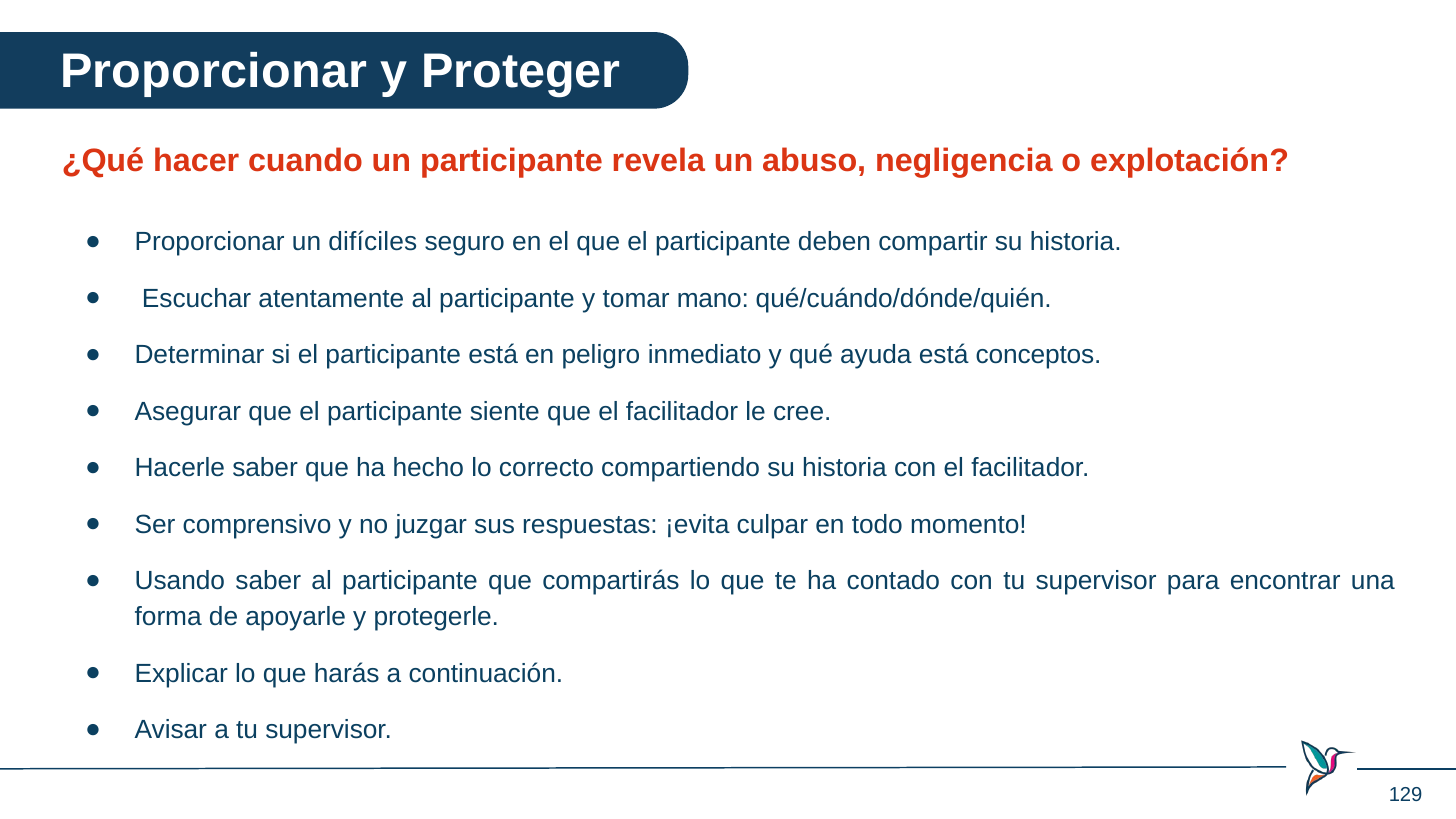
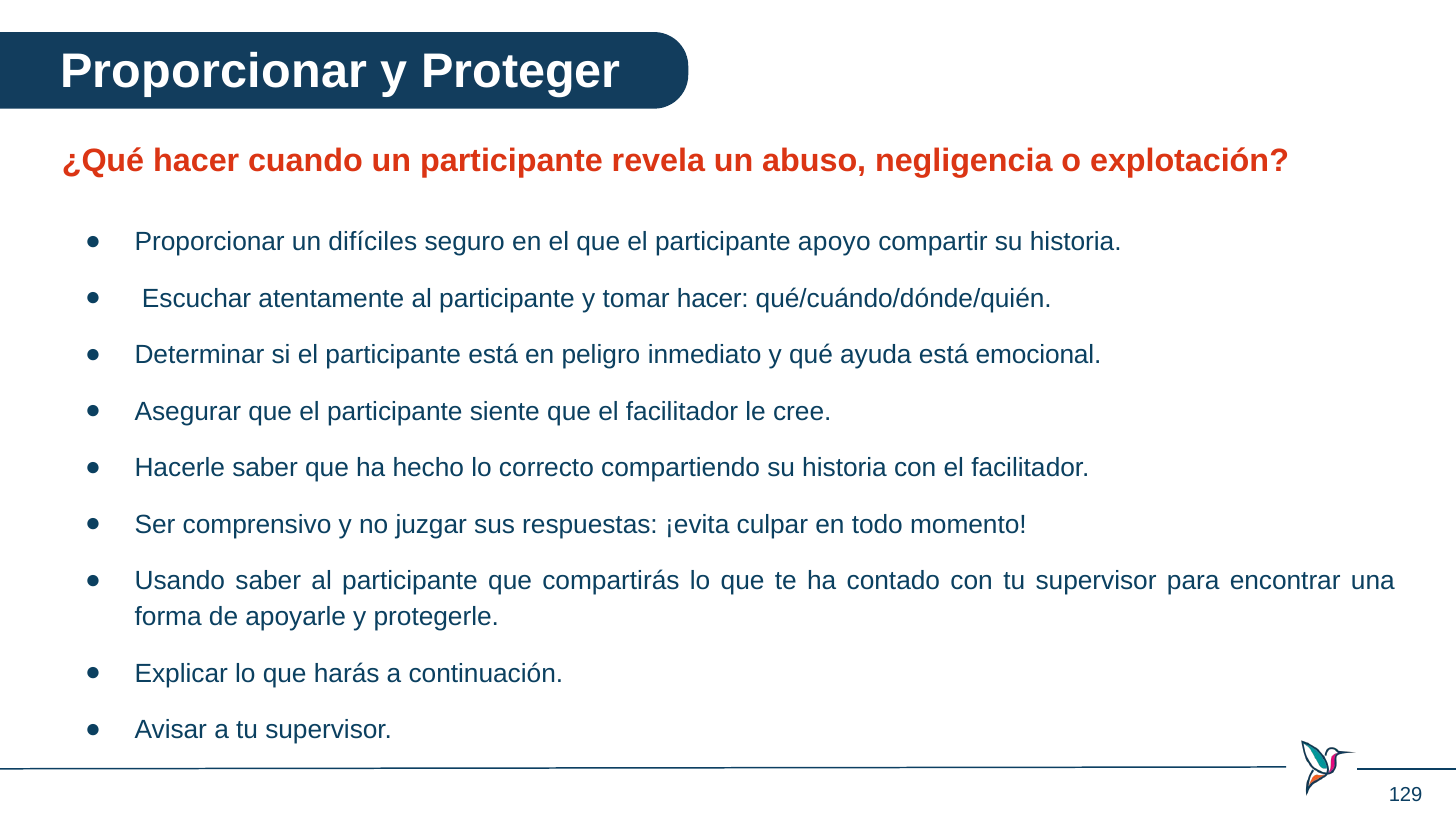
deben: deben -> apoyo (834, 242)
tomar mano: mano -> hacer (713, 298)
conceptos: conceptos -> emocional (1039, 355)
